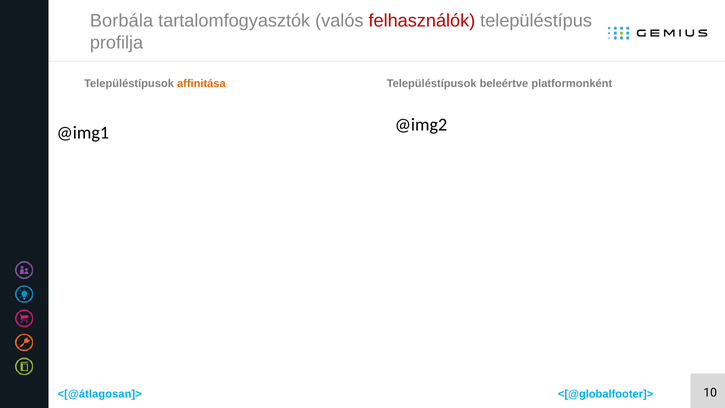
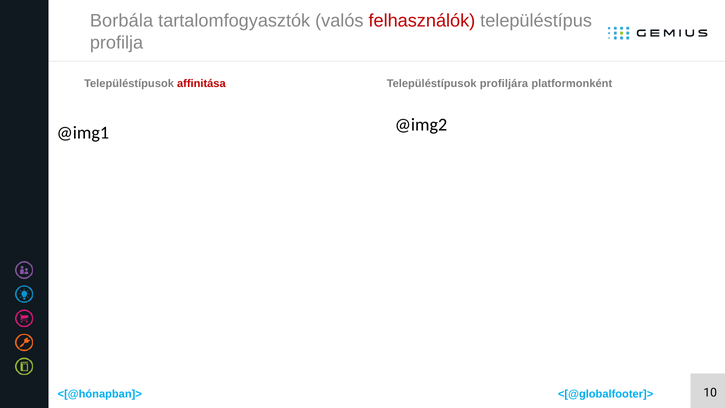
affinitása colour: orange -> red (201, 84)
beleértve: beleértve -> profiljára (504, 84)
<[@átlagosan]>: <[@átlagosan]> -> <[@hónapban]> (100, 394)
